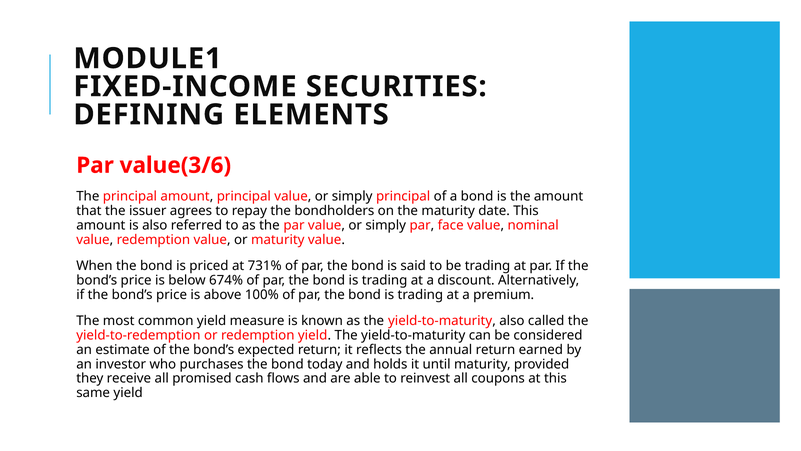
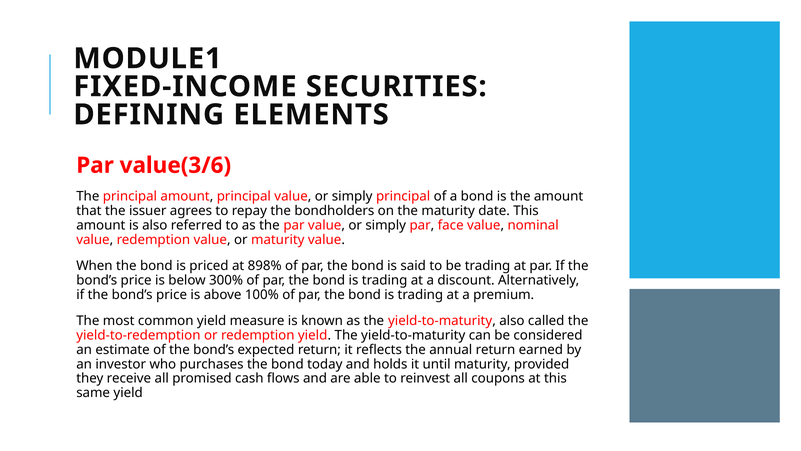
731%: 731% -> 898% (265, 266)
674%: 674% -> 300% (226, 280)
